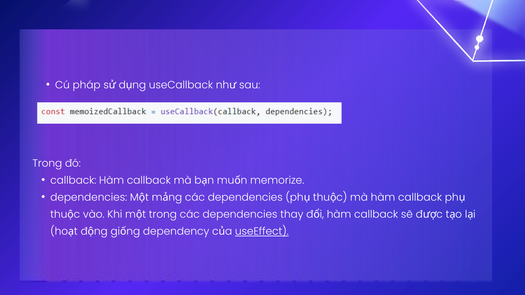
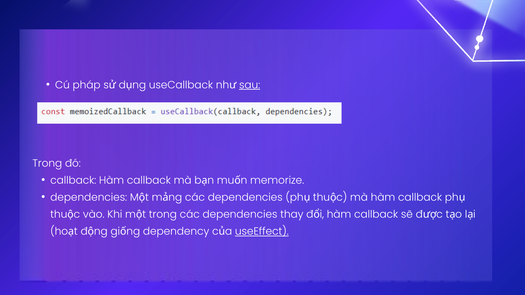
sau underline: none -> present (250, 85)
